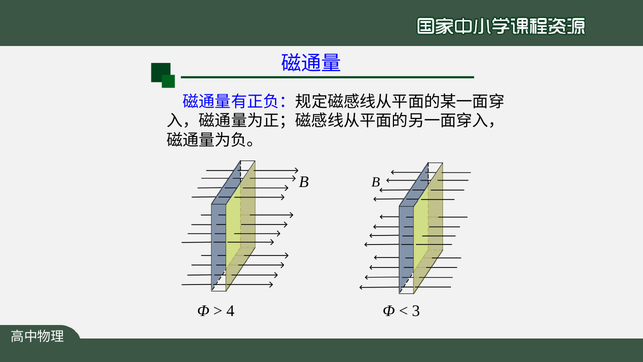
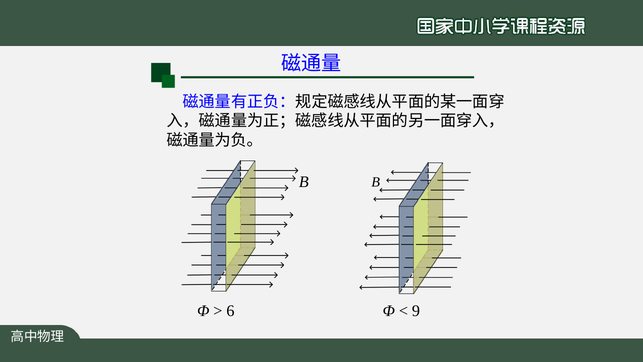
4: 4 -> 6 (230, 311)
3: 3 -> 9 (416, 311)
